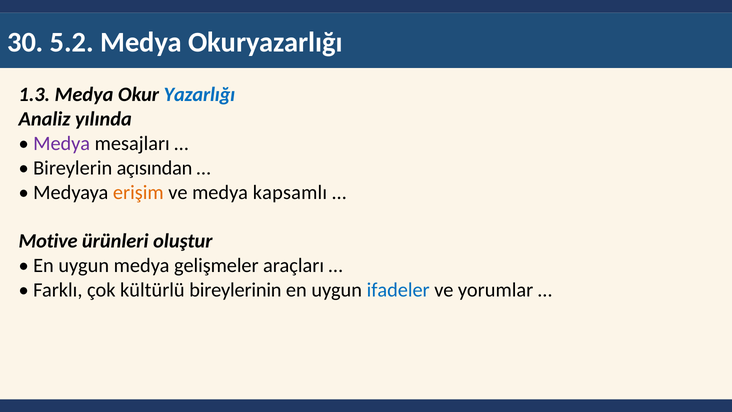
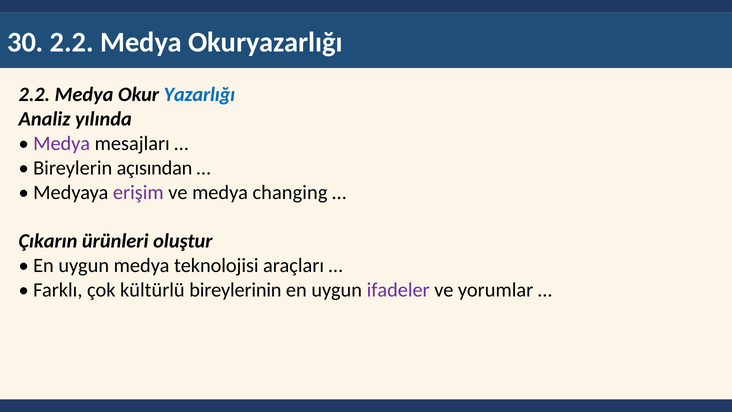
30 5.2: 5.2 -> 2.2 (72, 42)
1.3: 1.3 -> 2.2 (34, 95)
erişim colour: orange -> purple (138, 192)
kapsamlı: kapsamlı -> changing (290, 192)
Motive: Motive -> Çıkarın (48, 241)
gelişmeler: gelişmeler -> teknolojisi (216, 266)
ifadeler colour: blue -> purple (398, 290)
